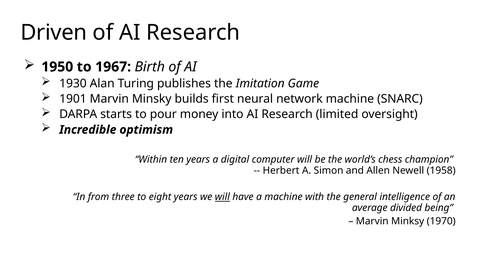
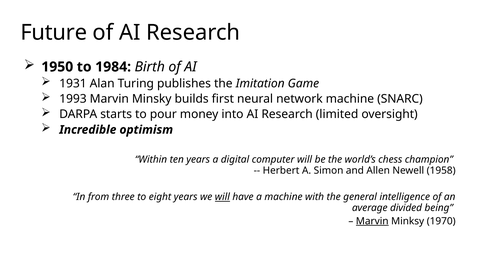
Driven: Driven -> Future (54, 32)
1967: 1967 -> 1984 (113, 67)
1930: 1930 -> 1931 (73, 83)
1901: 1901 -> 1993 (73, 99)
Marvin underline: none -> present (372, 221)
